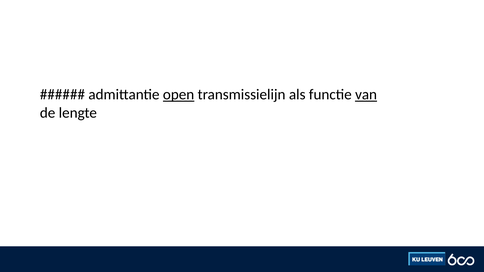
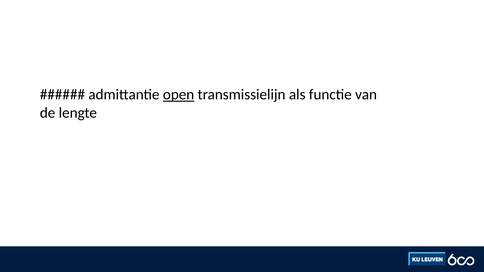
van underline: present -> none (366, 95)
